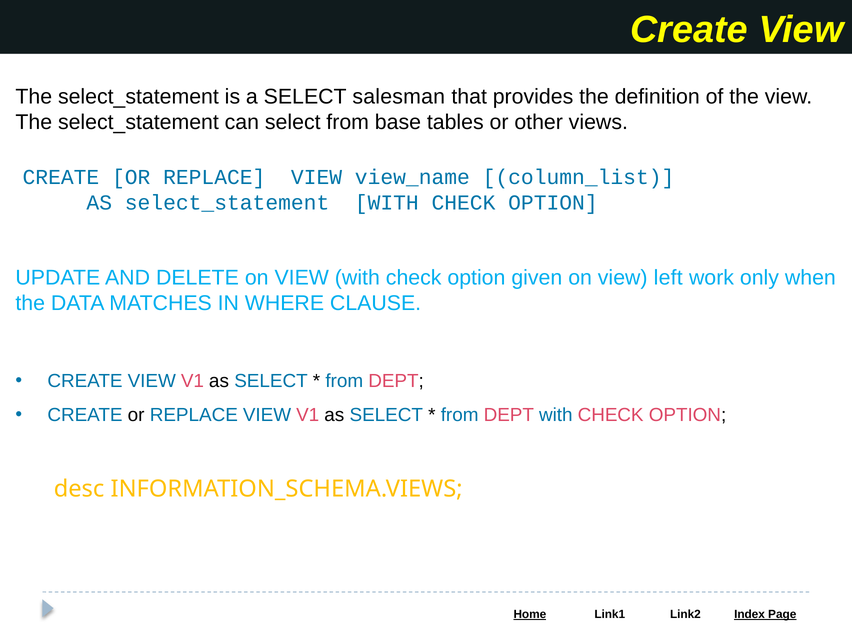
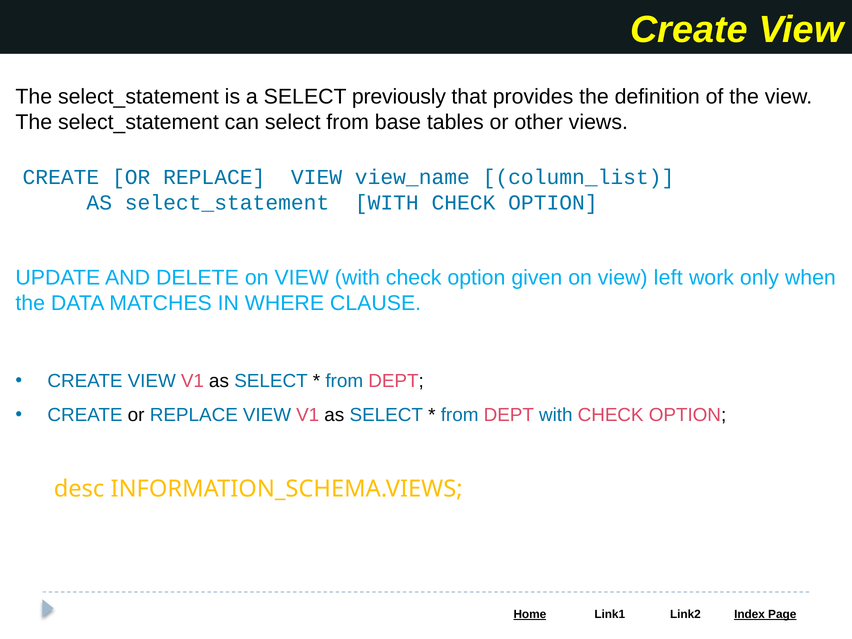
salesman: salesman -> previously (399, 97)
